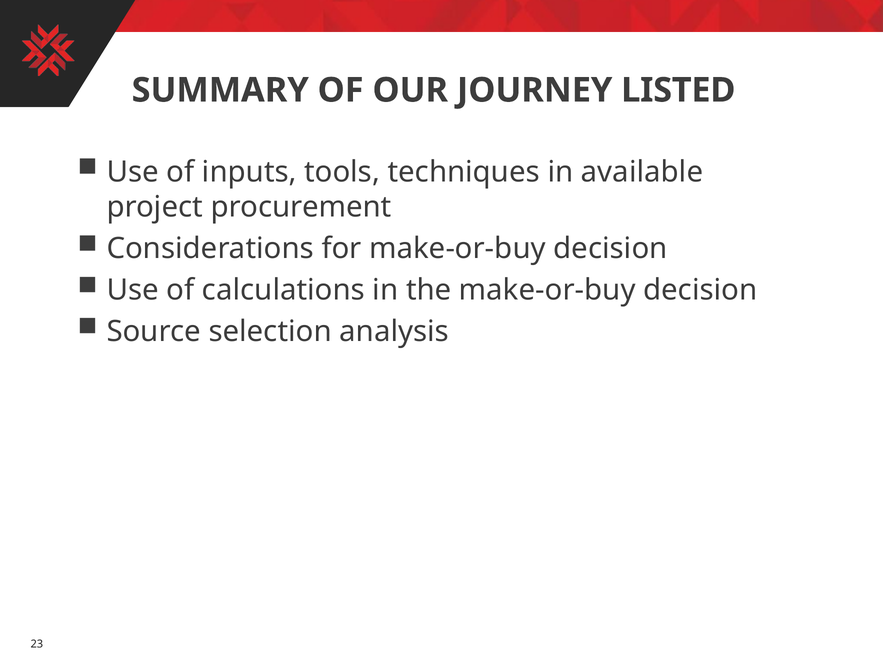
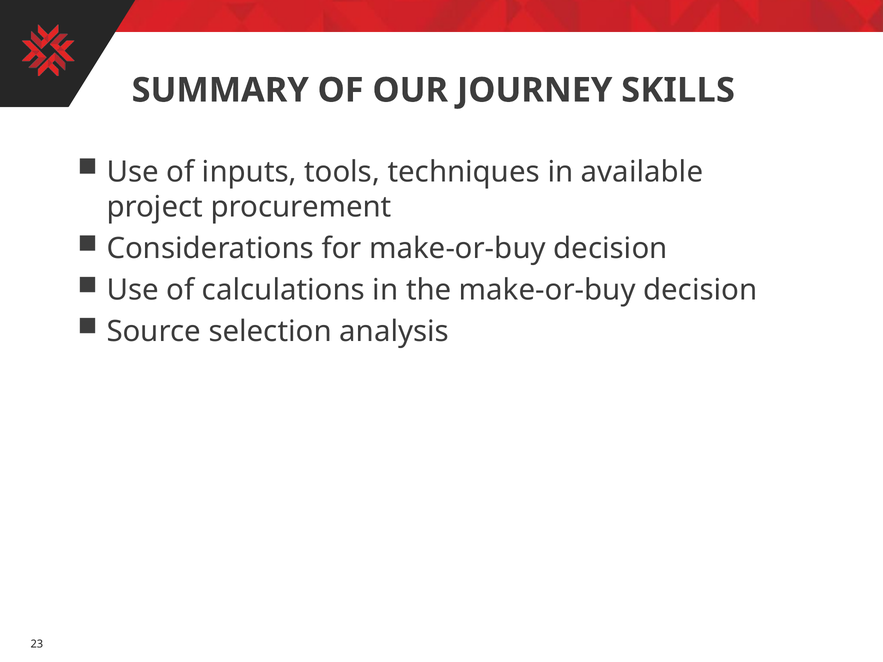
LISTED: LISTED -> SKILLS (678, 90)
